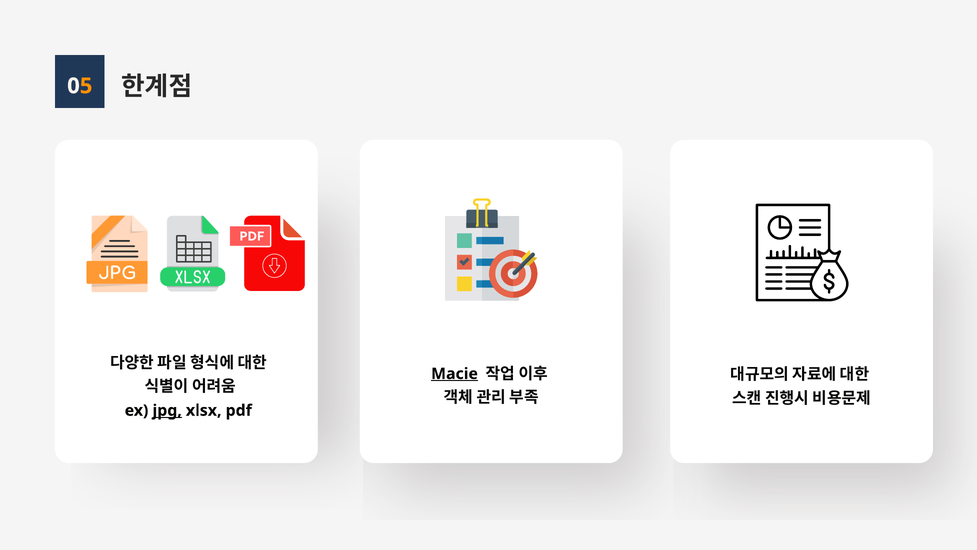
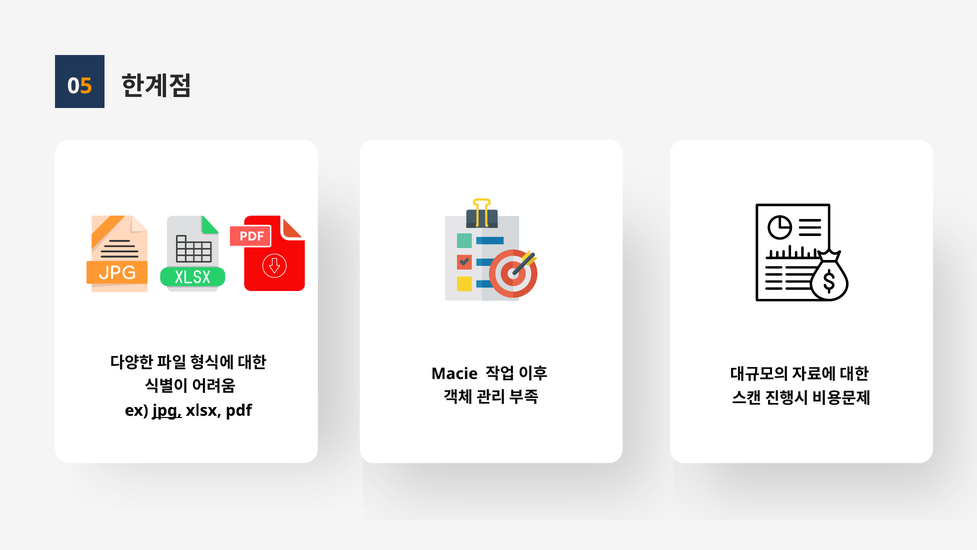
Macie underline: present -> none (455, 374)
